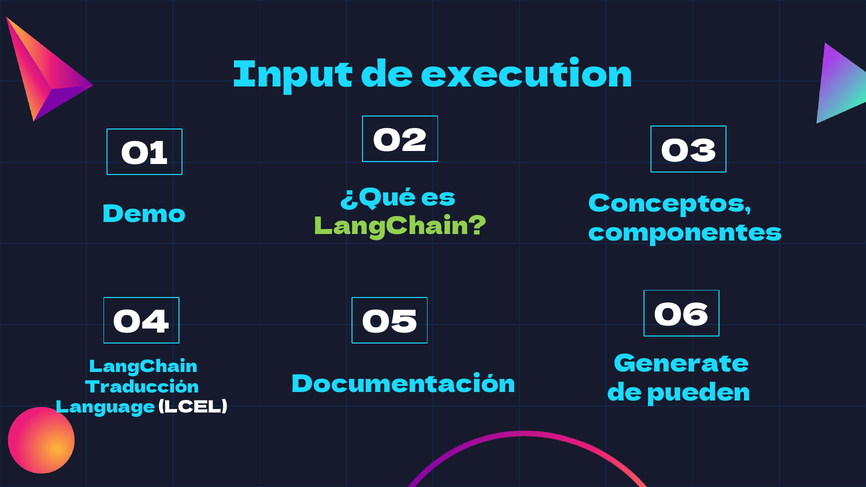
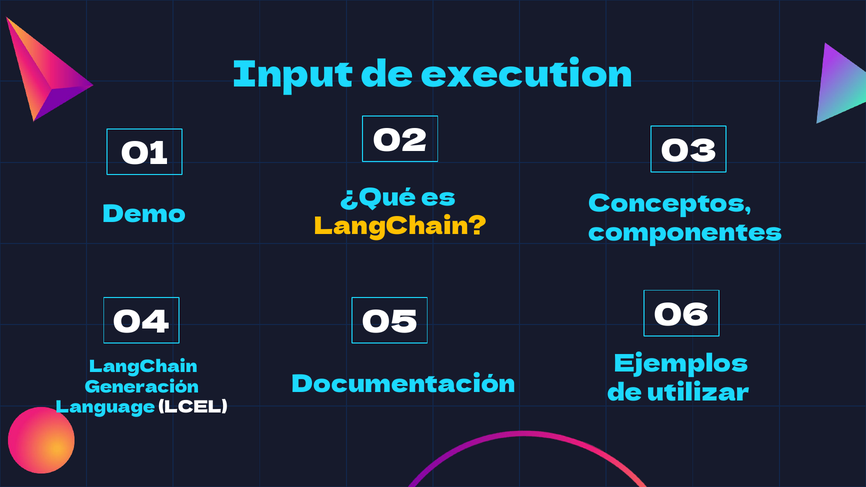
LangChain colour: light green -> yellow (400, 227)
Generate: Generate -> Ejemplos (681, 364)
Traducción: Traducción -> Generación (142, 387)
pueden: pueden -> utilizar (699, 393)
